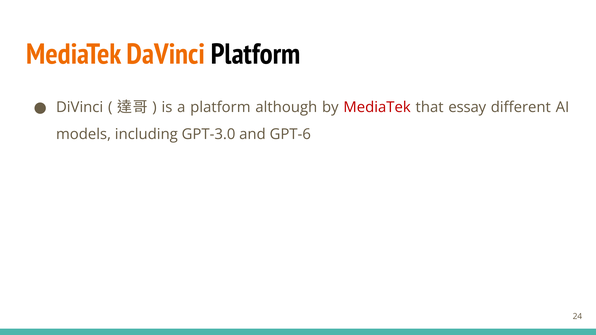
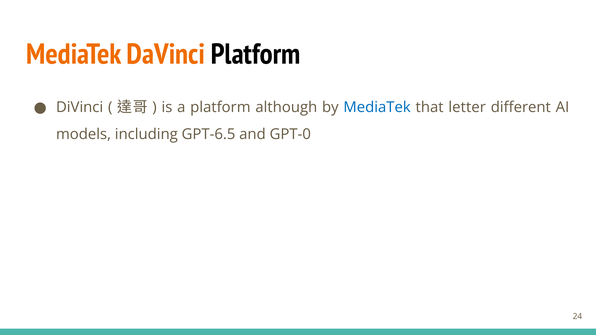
MediaTek colour: red -> blue (377, 107)
essay: essay -> letter (467, 107)
GPT-3.0: GPT-3.0 -> GPT-6.5 (209, 134)
GPT-6: GPT-6 -> GPT-0 (290, 134)
